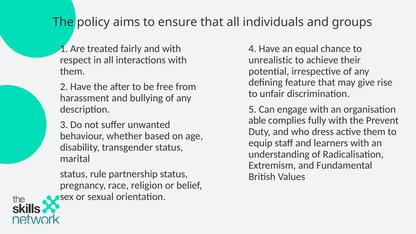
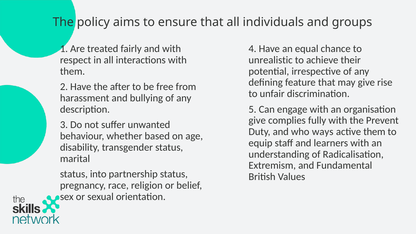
able: able -> give (257, 121)
dress: dress -> ways (323, 132)
rule: rule -> into (98, 174)
